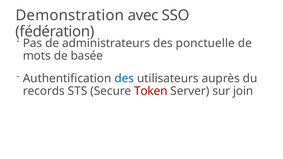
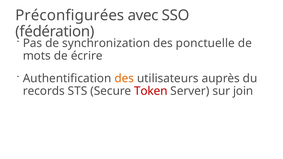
Demonstration: Demonstration -> Préconfigurées (70, 15)
administrateurs: administrateurs -> synchronization (106, 43)
basée: basée -> écrire (87, 56)
des colour: blue -> orange (124, 78)
